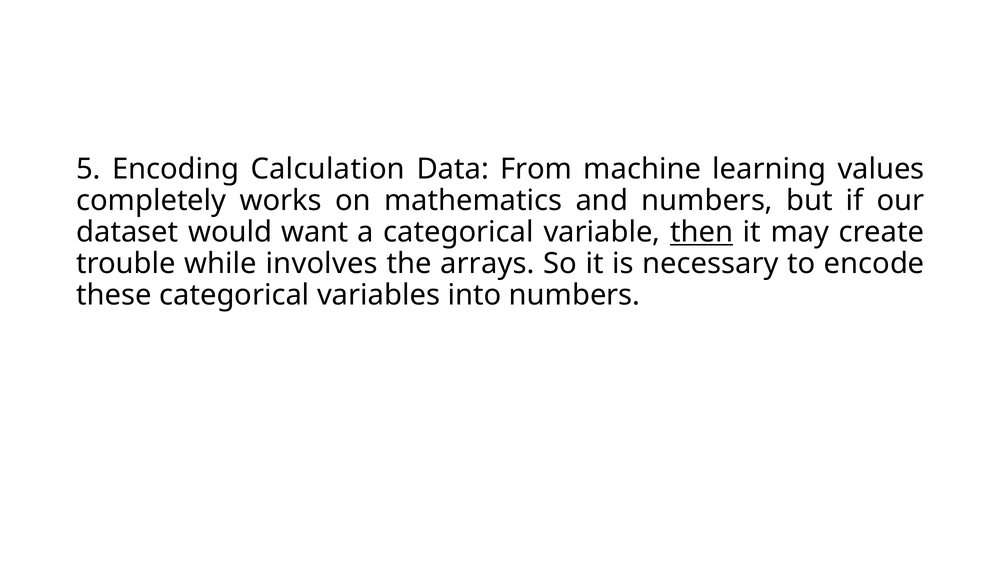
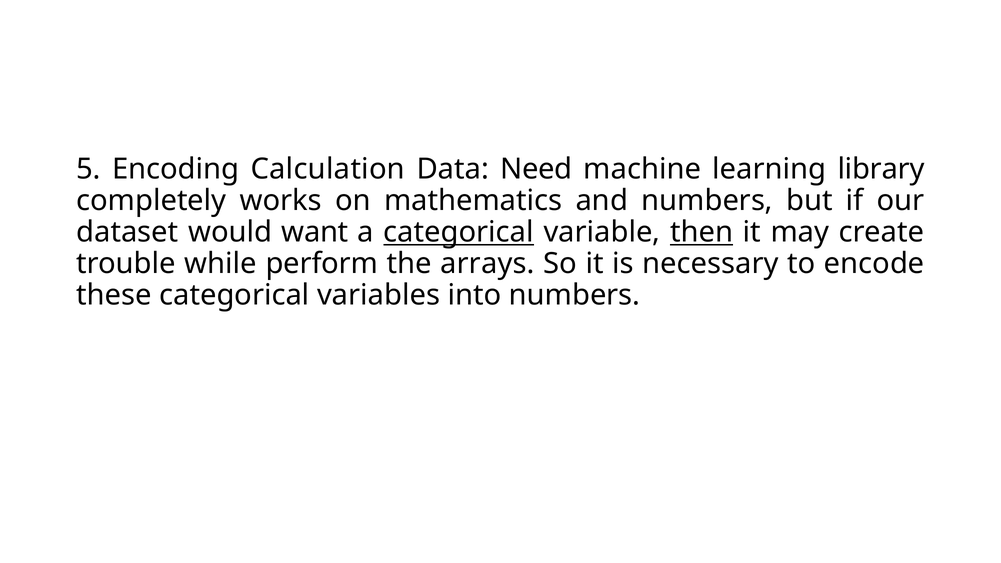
From: From -> Need (536, 169)
values: values -> library (881, 169)
categorical underline: none -> present (459, 232)
involves: involves -> perform (322, 264)
